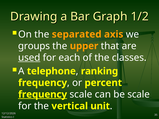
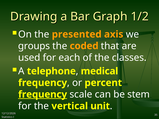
separated: separated -> presented (77, 34)
upper: upper -> coded (84, 46)
used underline: present -> none (29, 58)
ranking: ranking -> medical (99, 71)
be scale: scale -> stem (139, 95)
